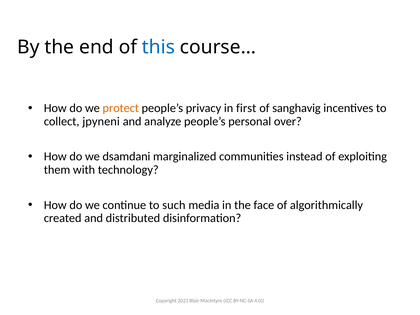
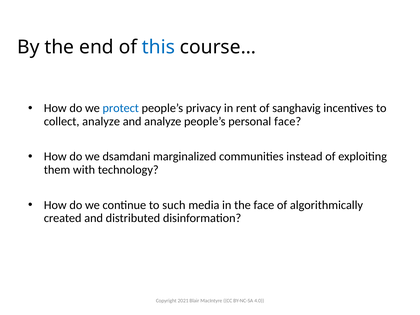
protect colour: orange -> blue (121, 108)
first: first -> rent (246, 108)
collect jpyneni: jpyneni -> analyze (101, 121)
personal over: over -> face (288, 121)
